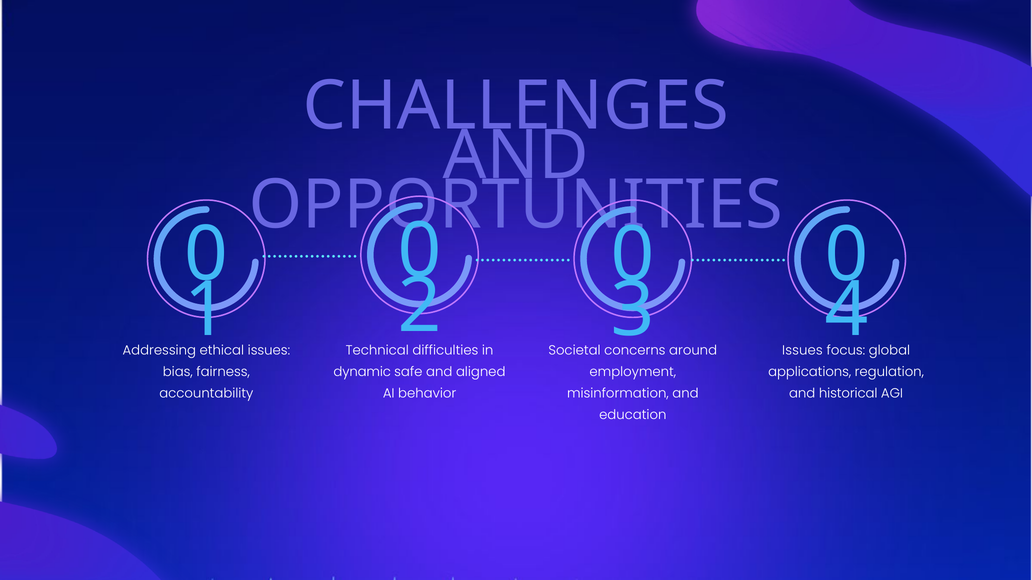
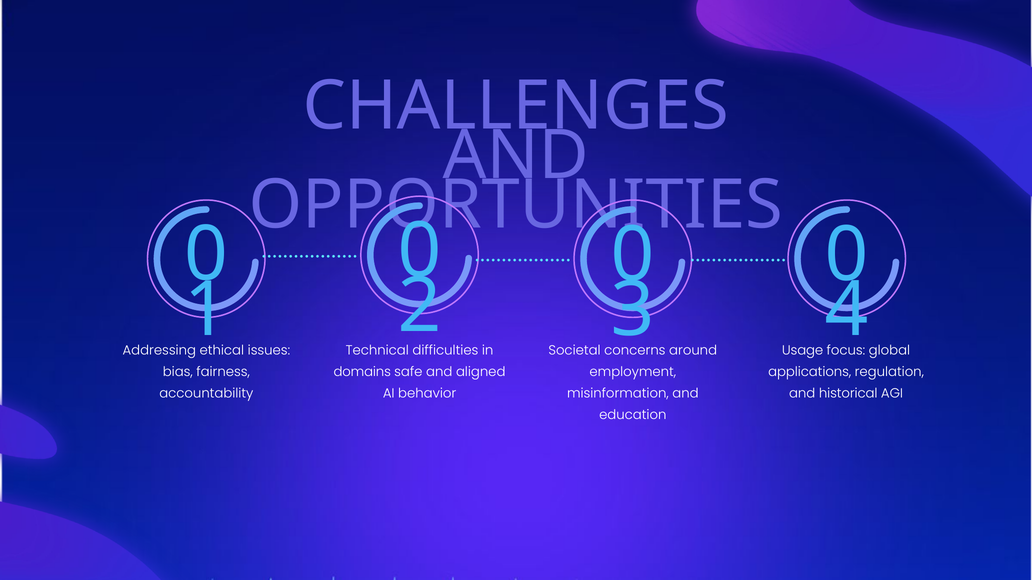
Issues: Issues -> Usage (803, 351)
dynamic: dynamic -> domains (362, 372)
